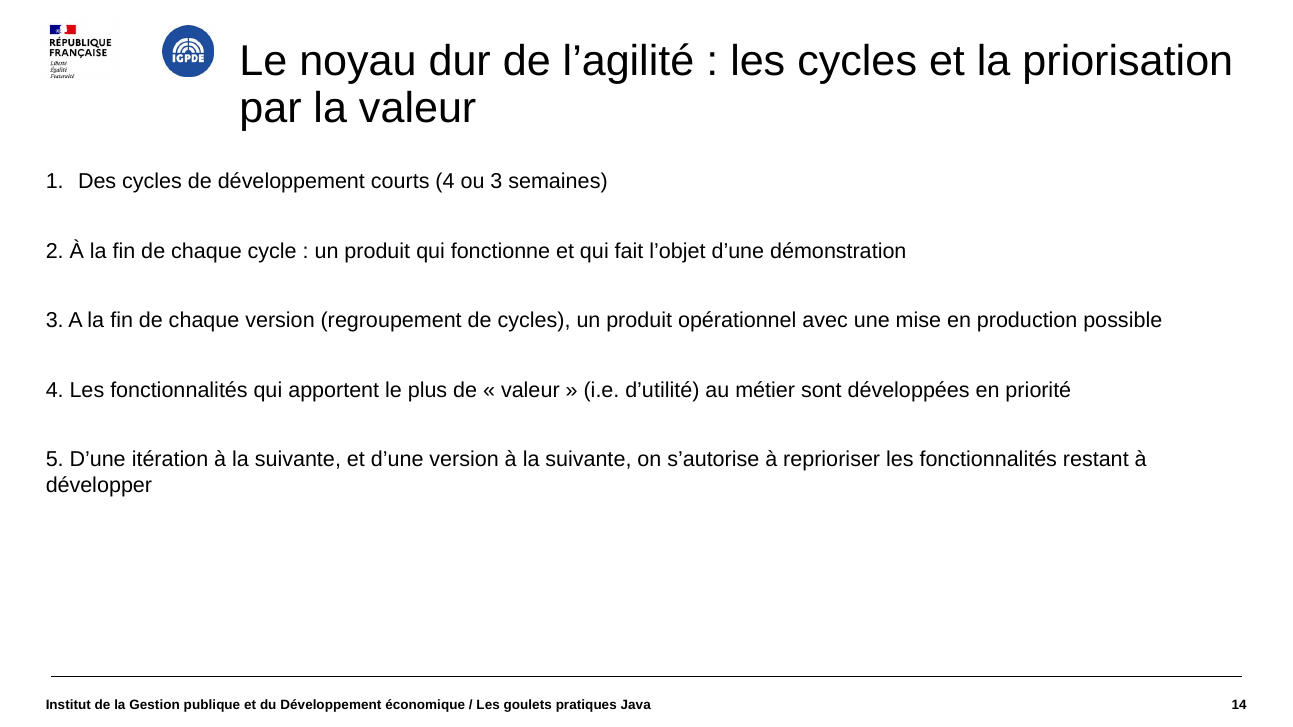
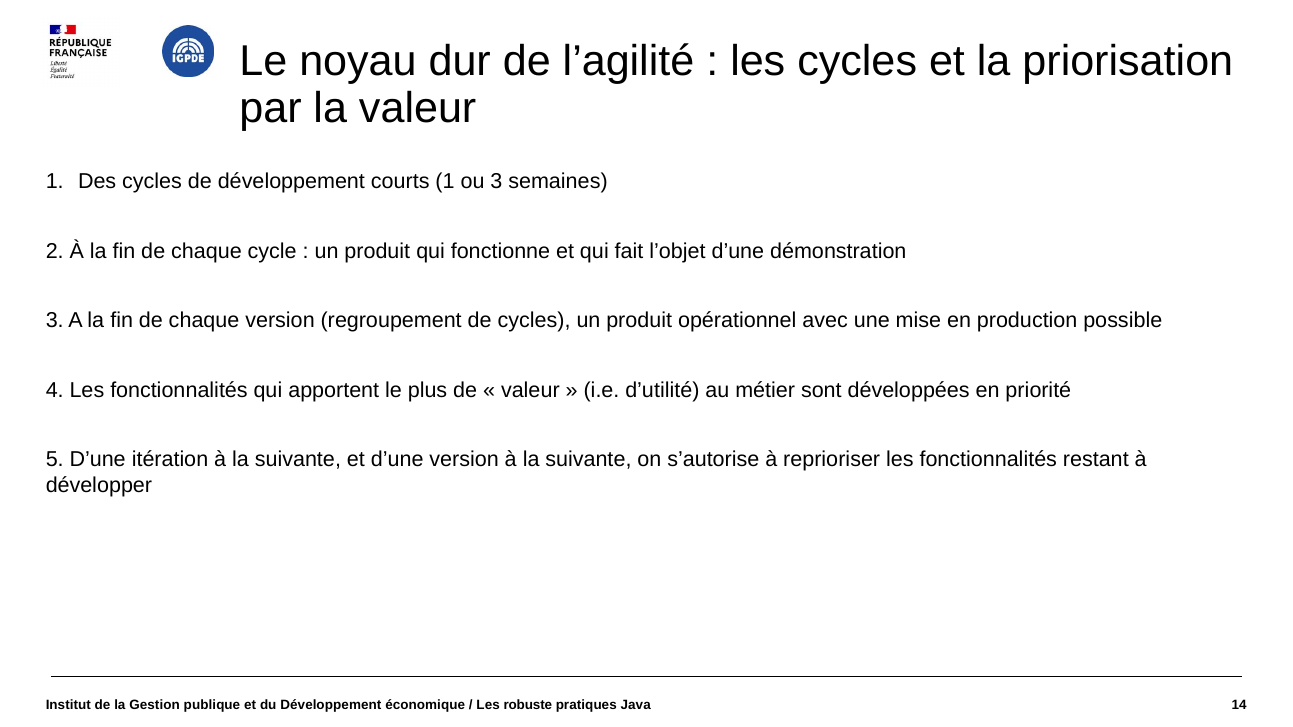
courts 4: 4 -> 1 (445, 181)
goulets: goulets -> robuste (528, 705)
